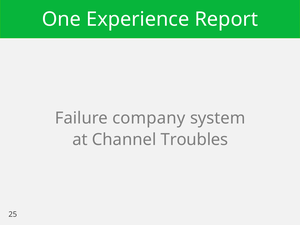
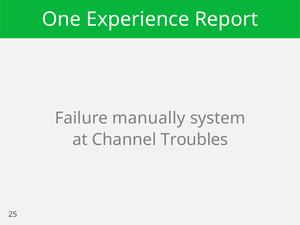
company: company -> manually (149, 118)
